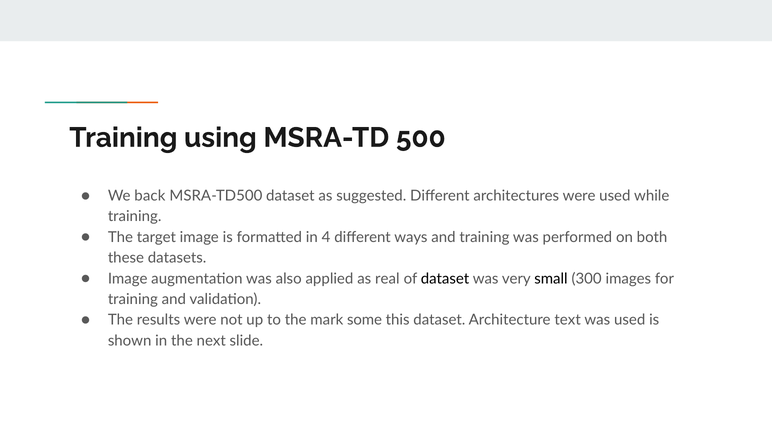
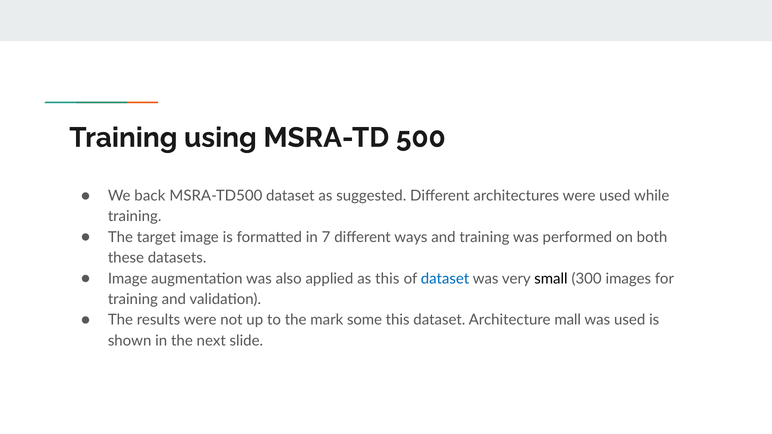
4: 4 -> 7 (326, 237)
as real: real -> this (387, 279)
dataset colour: black -> blue (445, 279)
text: text -> mall (568, 320)
